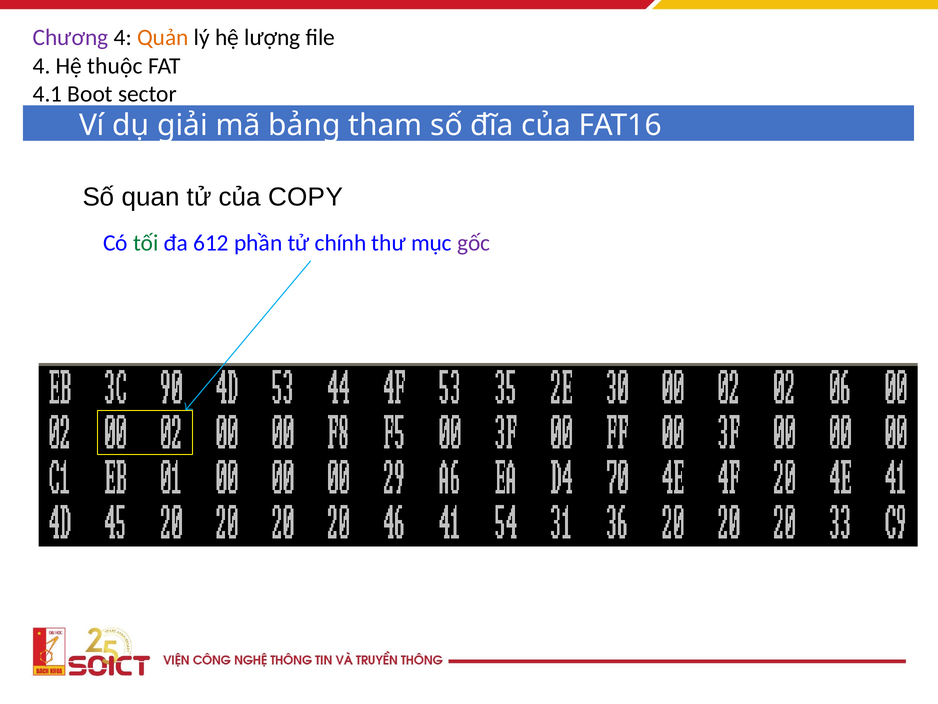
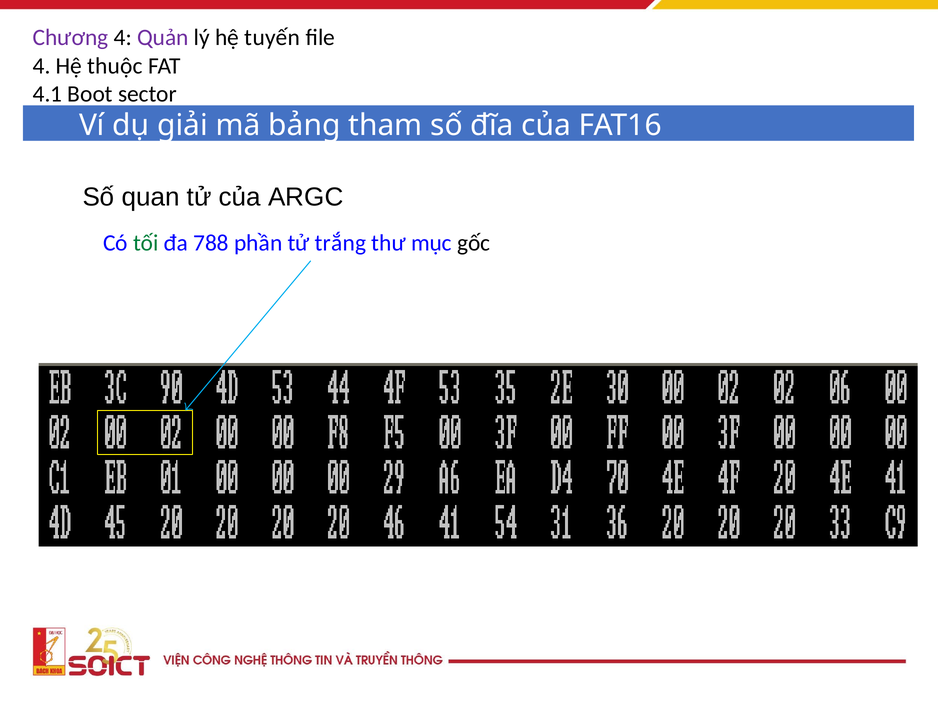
Quản colour: orange -> purple (163, 38)
lượng: lượng -> tuyến (272, 38)
COPY: COPY -> ARGC (306, 197)
612: 612 -> 788 (211, 243)
chính: chính -> trắng (340, 243)
gốc colour: purple -> black (474, 243)
